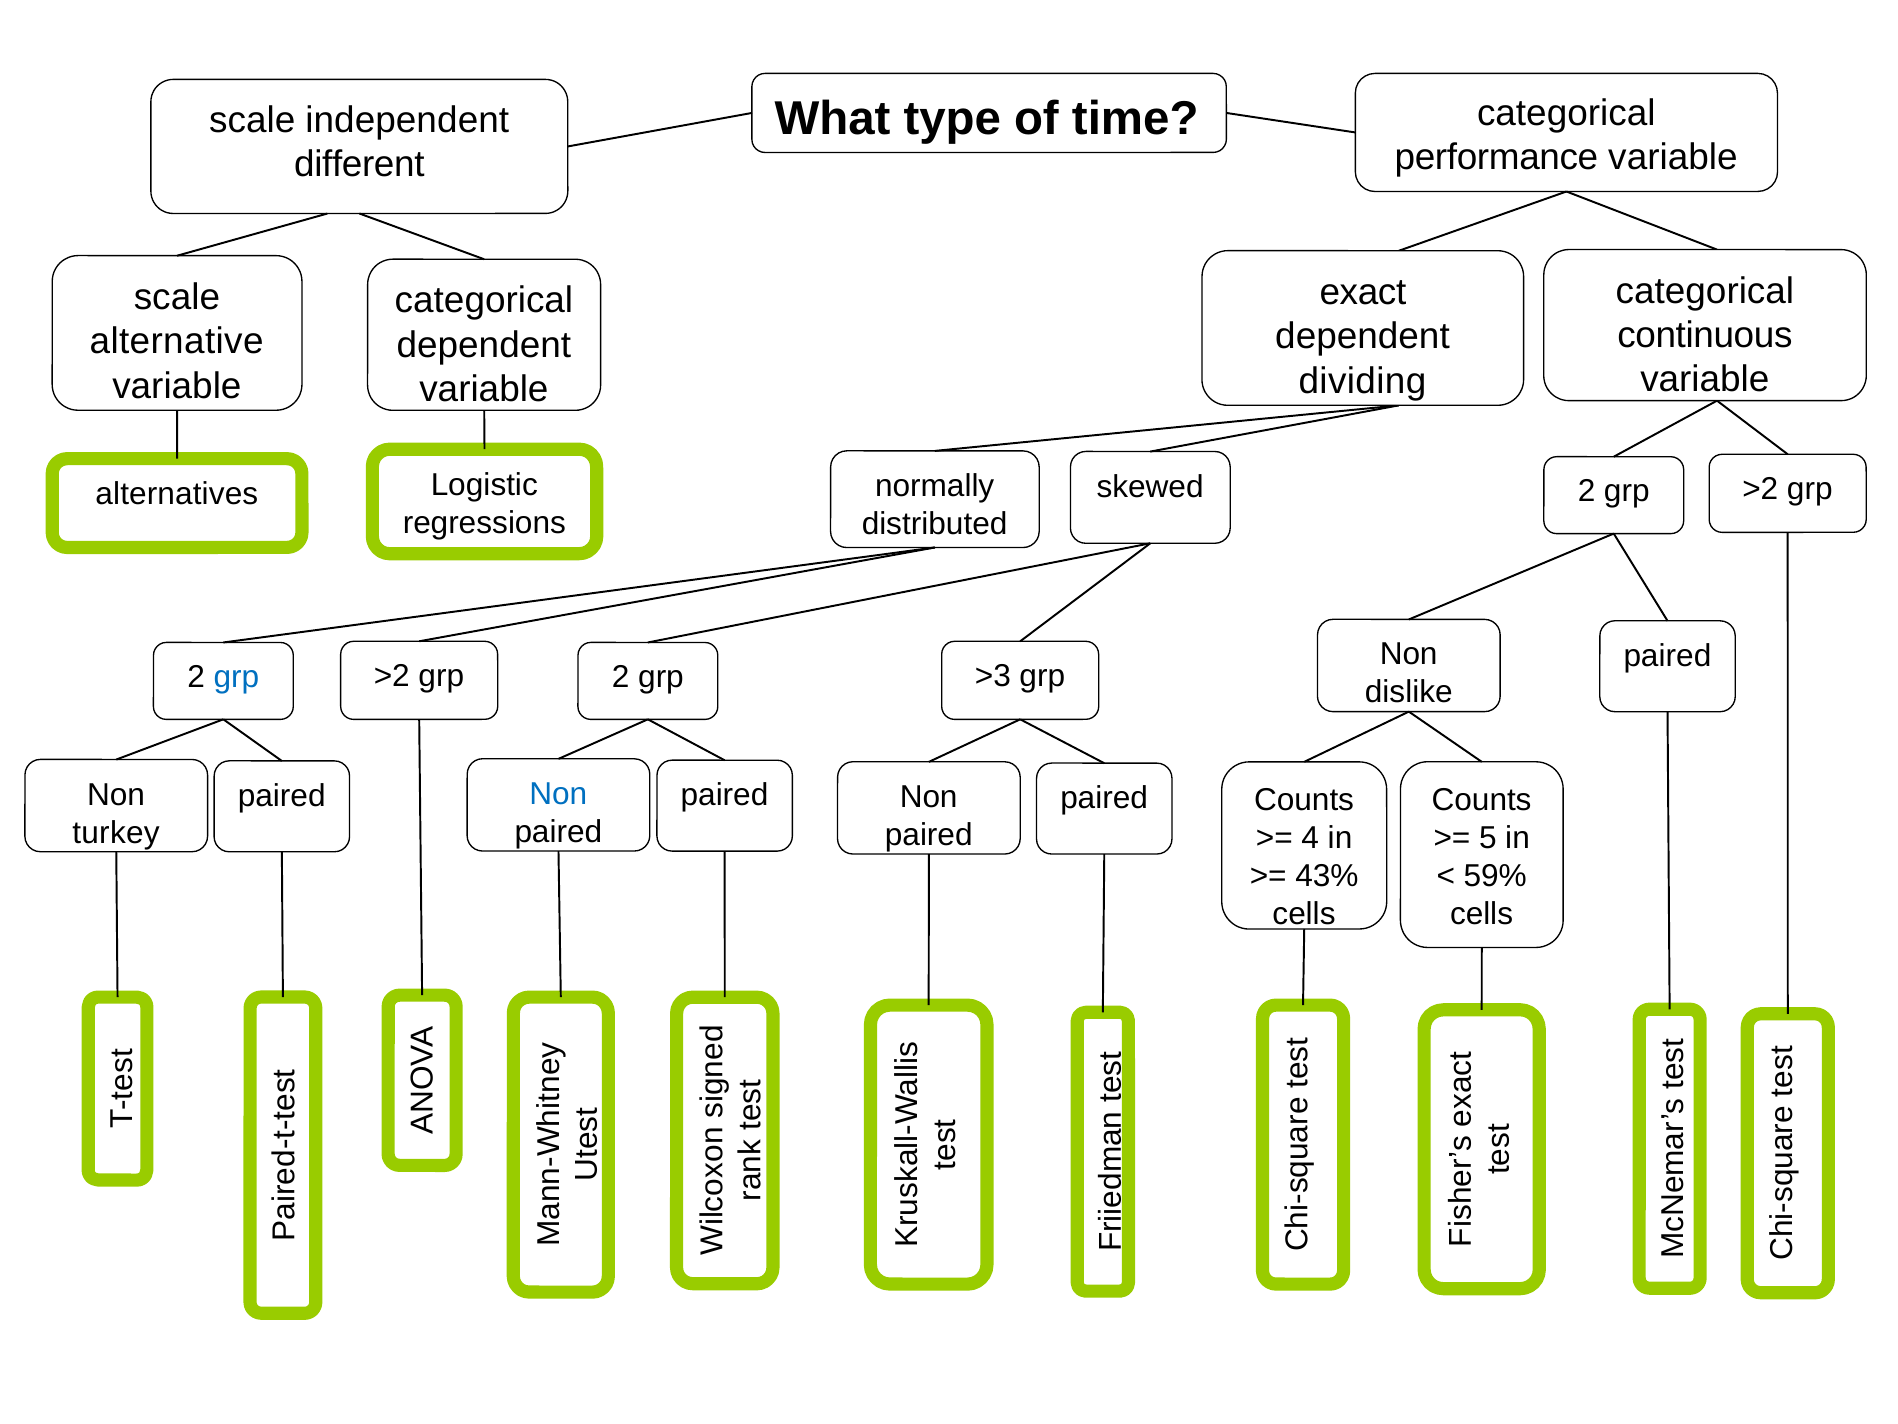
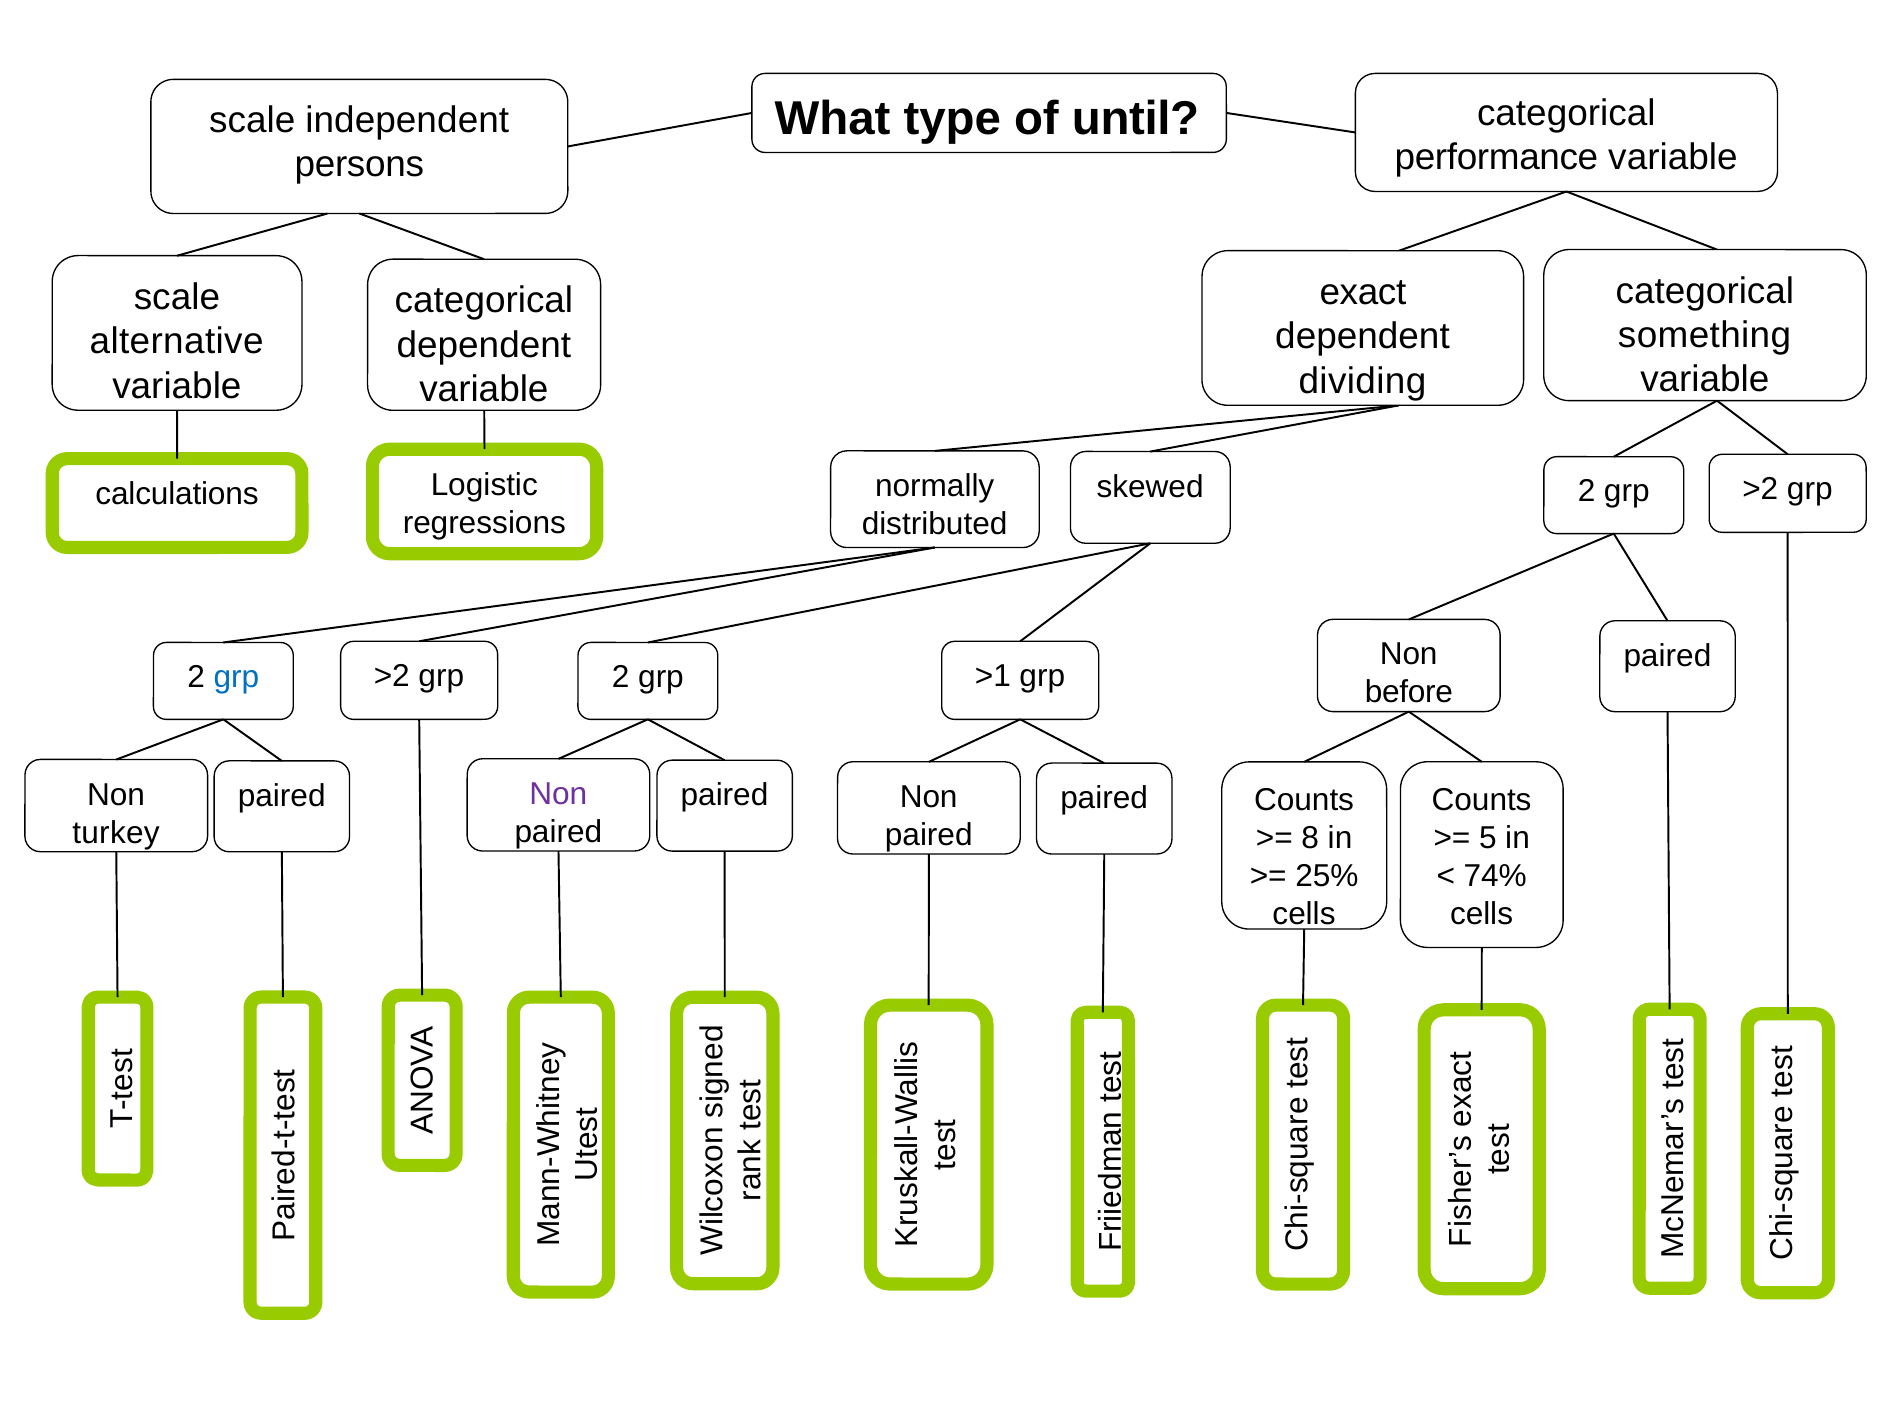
time: time -> until (1135, 118)
different: different -> persons (359, 164)
continuous: continuous -> something (1705, 335)
alternatives: alternatives -> calculations (177, 493)
>3: >3 -> >1 (993, 676)
dislike: dislike -> before (1409, 692)
Non colour: blue -> purple (558, 794)
4: 4 -> 8 (1310, 838)
59%: 59% -> 74% (1495, 876)
43%: 43% -> 25% (1327, 876)
